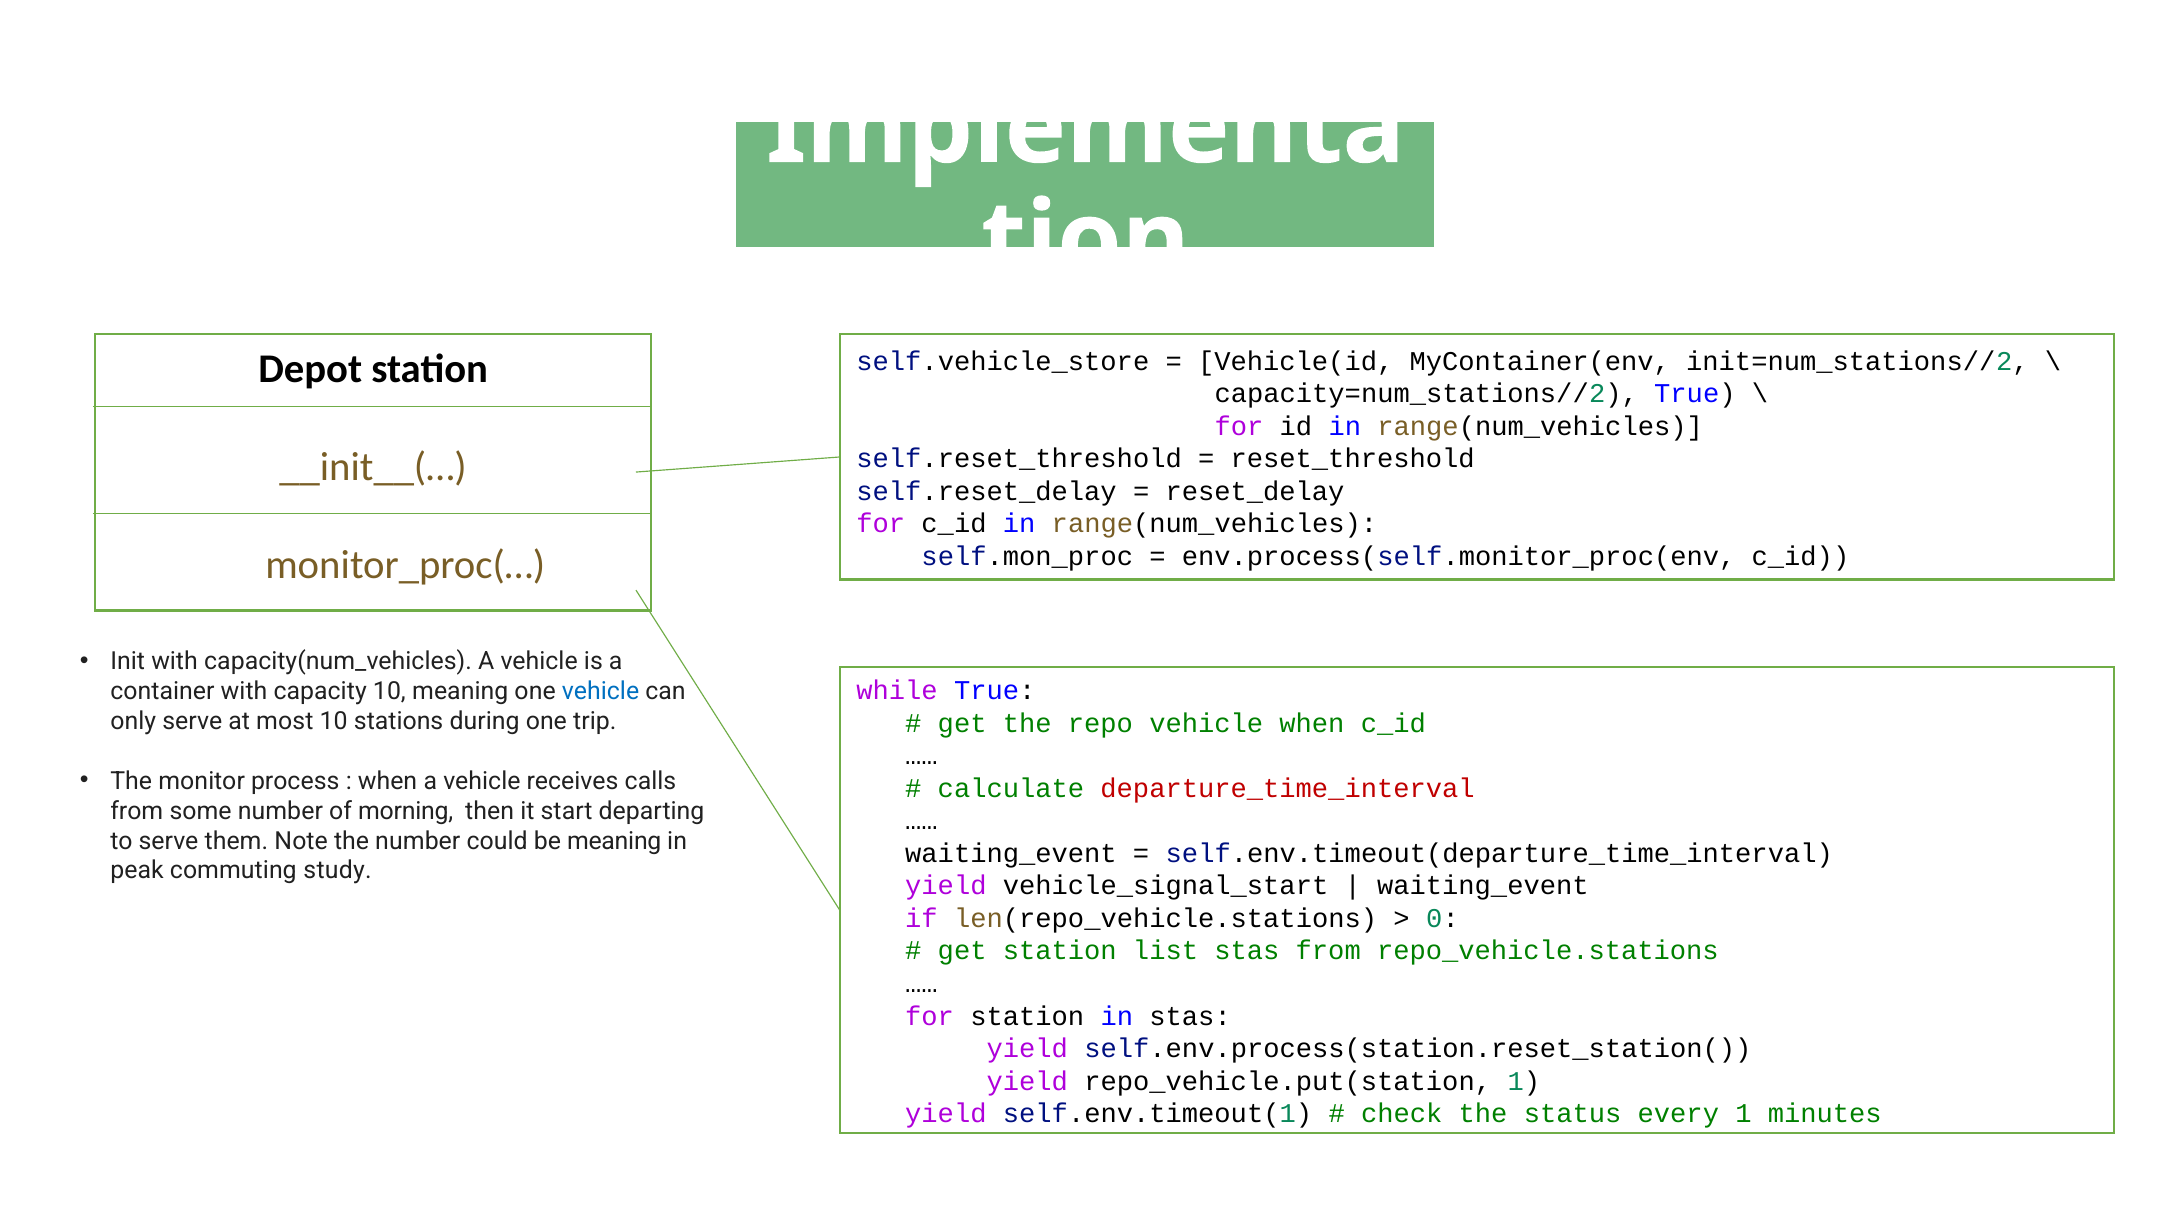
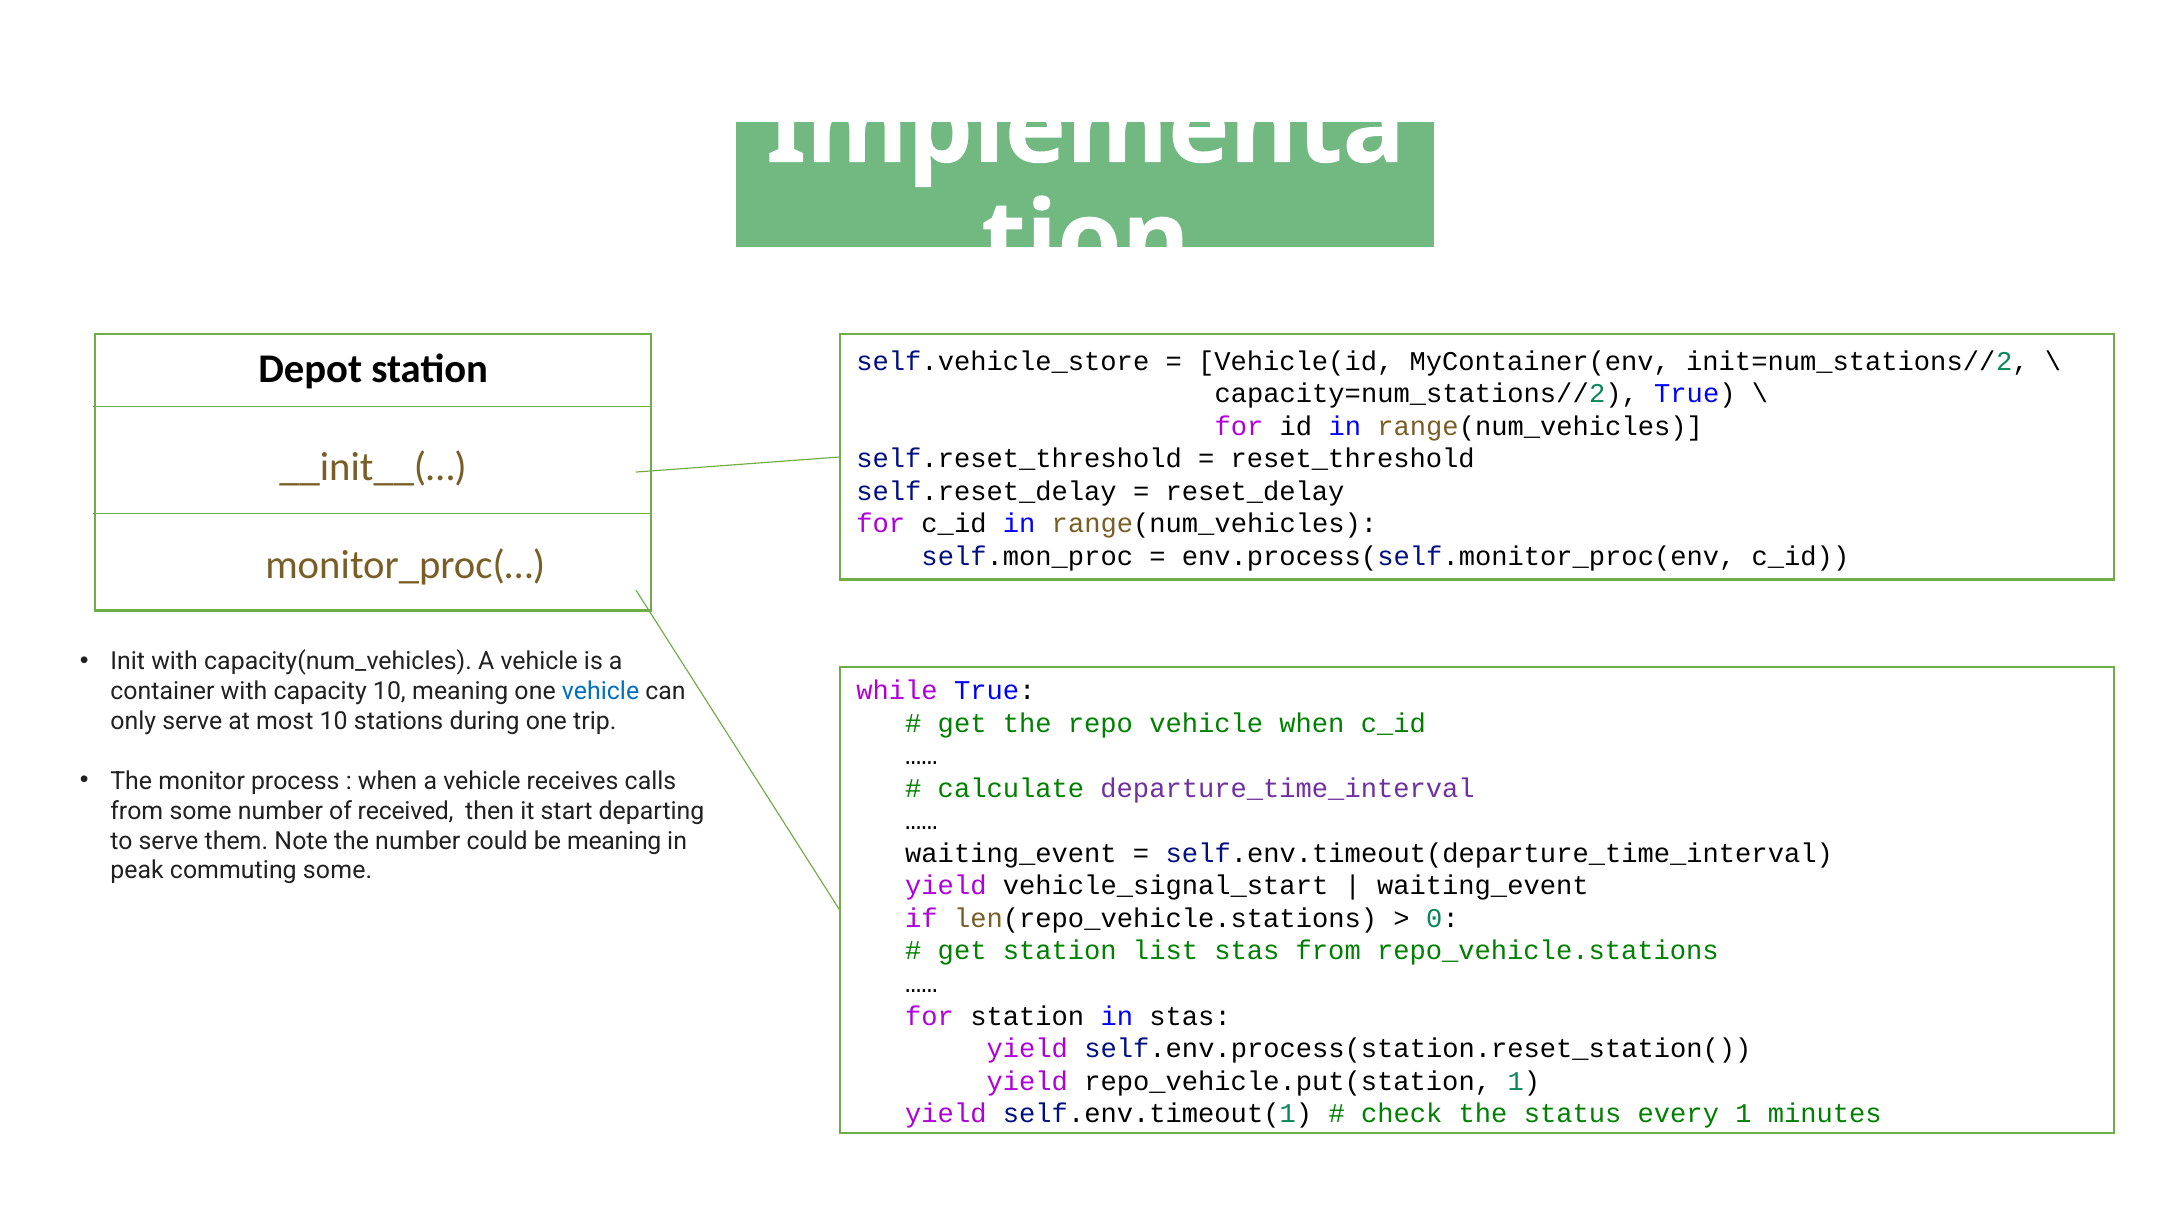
departure_time_interval colour: red -> purple (1288, 788)
morning: morning -> received (406, 811)
commuting study: study -> some (338, 871)
